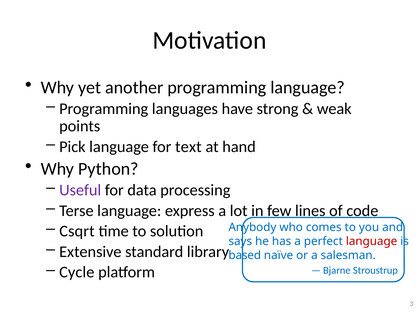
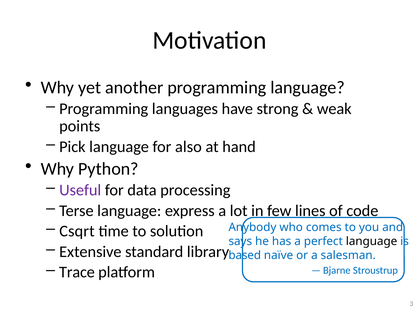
text: text -> also (188, 147)
language colour: red -> black (372, 242)
Cycle: Cycle -> Trace (77, 272)
